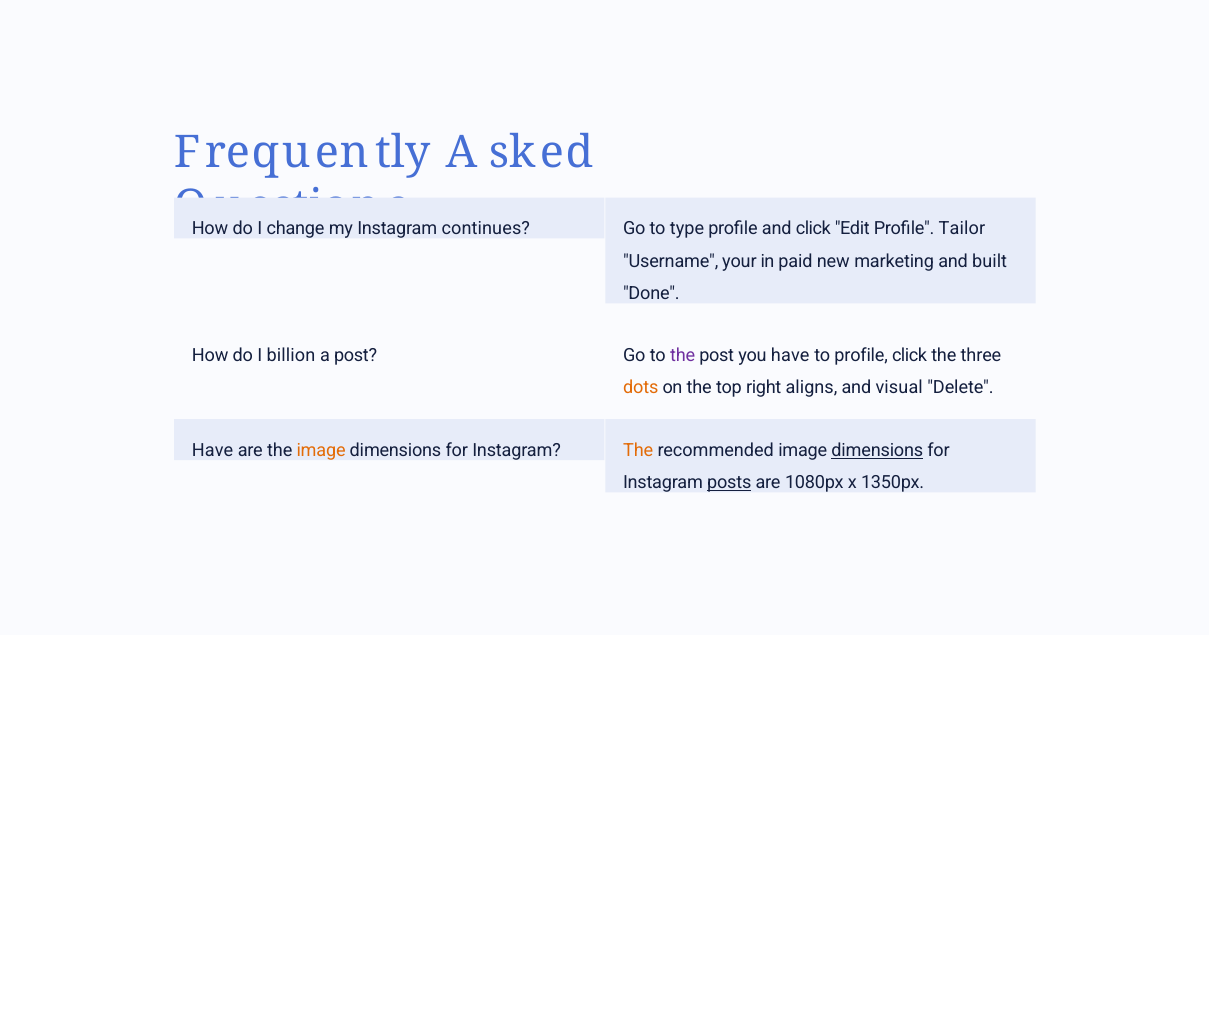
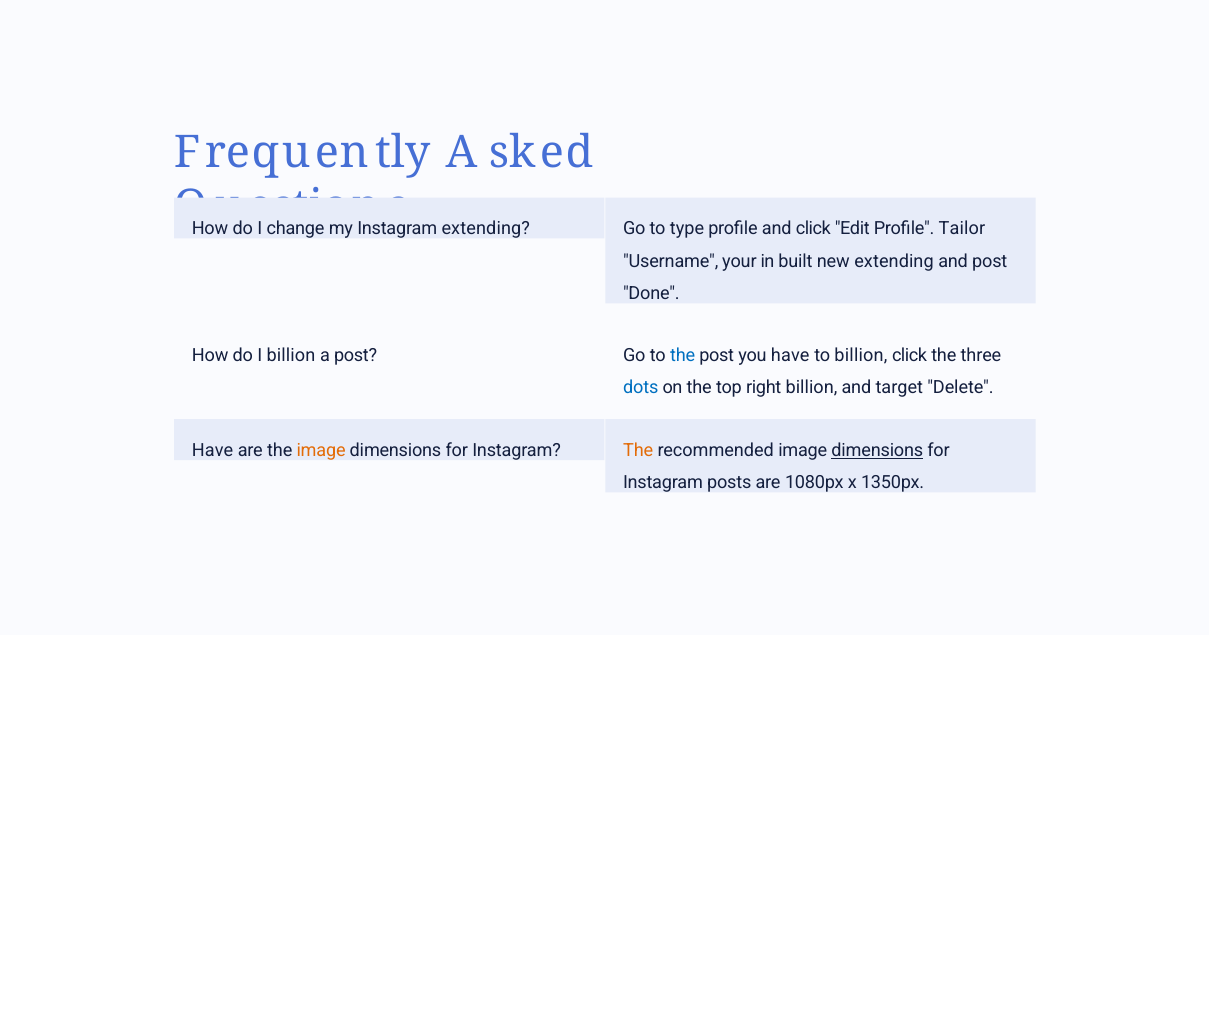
continues: continues -> extending (486, 229)
paid: paid -> built (795, 261)
new marketing: marketing -> extending (894, 261)
and built: built -> post (990, 261)
the colour: purple -> blue (683, 356)
to profile: profile -> billion (861, 356)
dots colour: orange -> blue (641, 388)
right aligns: aligns -> billion (811, 388)
visual: visual -> target (899, 388)
posts underline: present -> none (729, 483)
